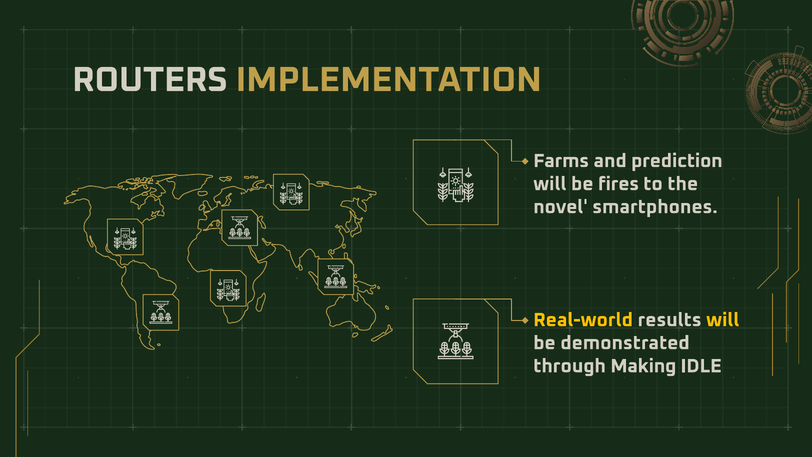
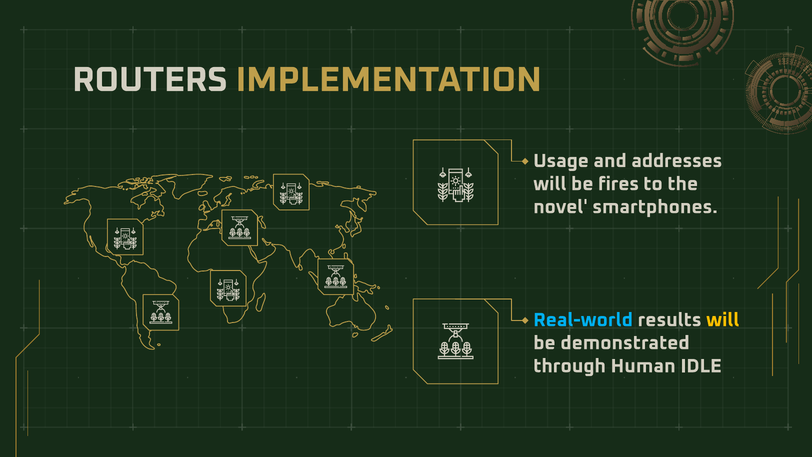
Farms: Farms -> Usage (561, 161)
prediction: prediction -> addresses (677, 161)
Real-world colour: yellow -> light blue (583, 320)
Making: Making -> Human (643, 366)
